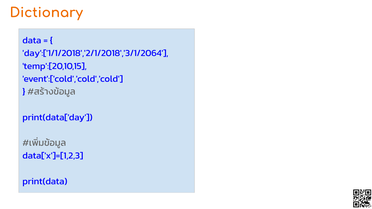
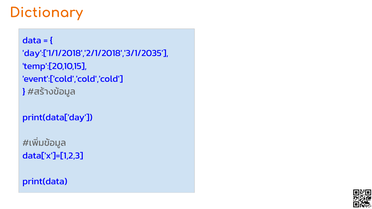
day':['1/1/2018','2/1/2018','3/1/2064: day':['1/1/2018','2/1/2018','3/1/2064 -> day':['1/1/2018','2/1/2018','3/1/2035 (95, 53)
